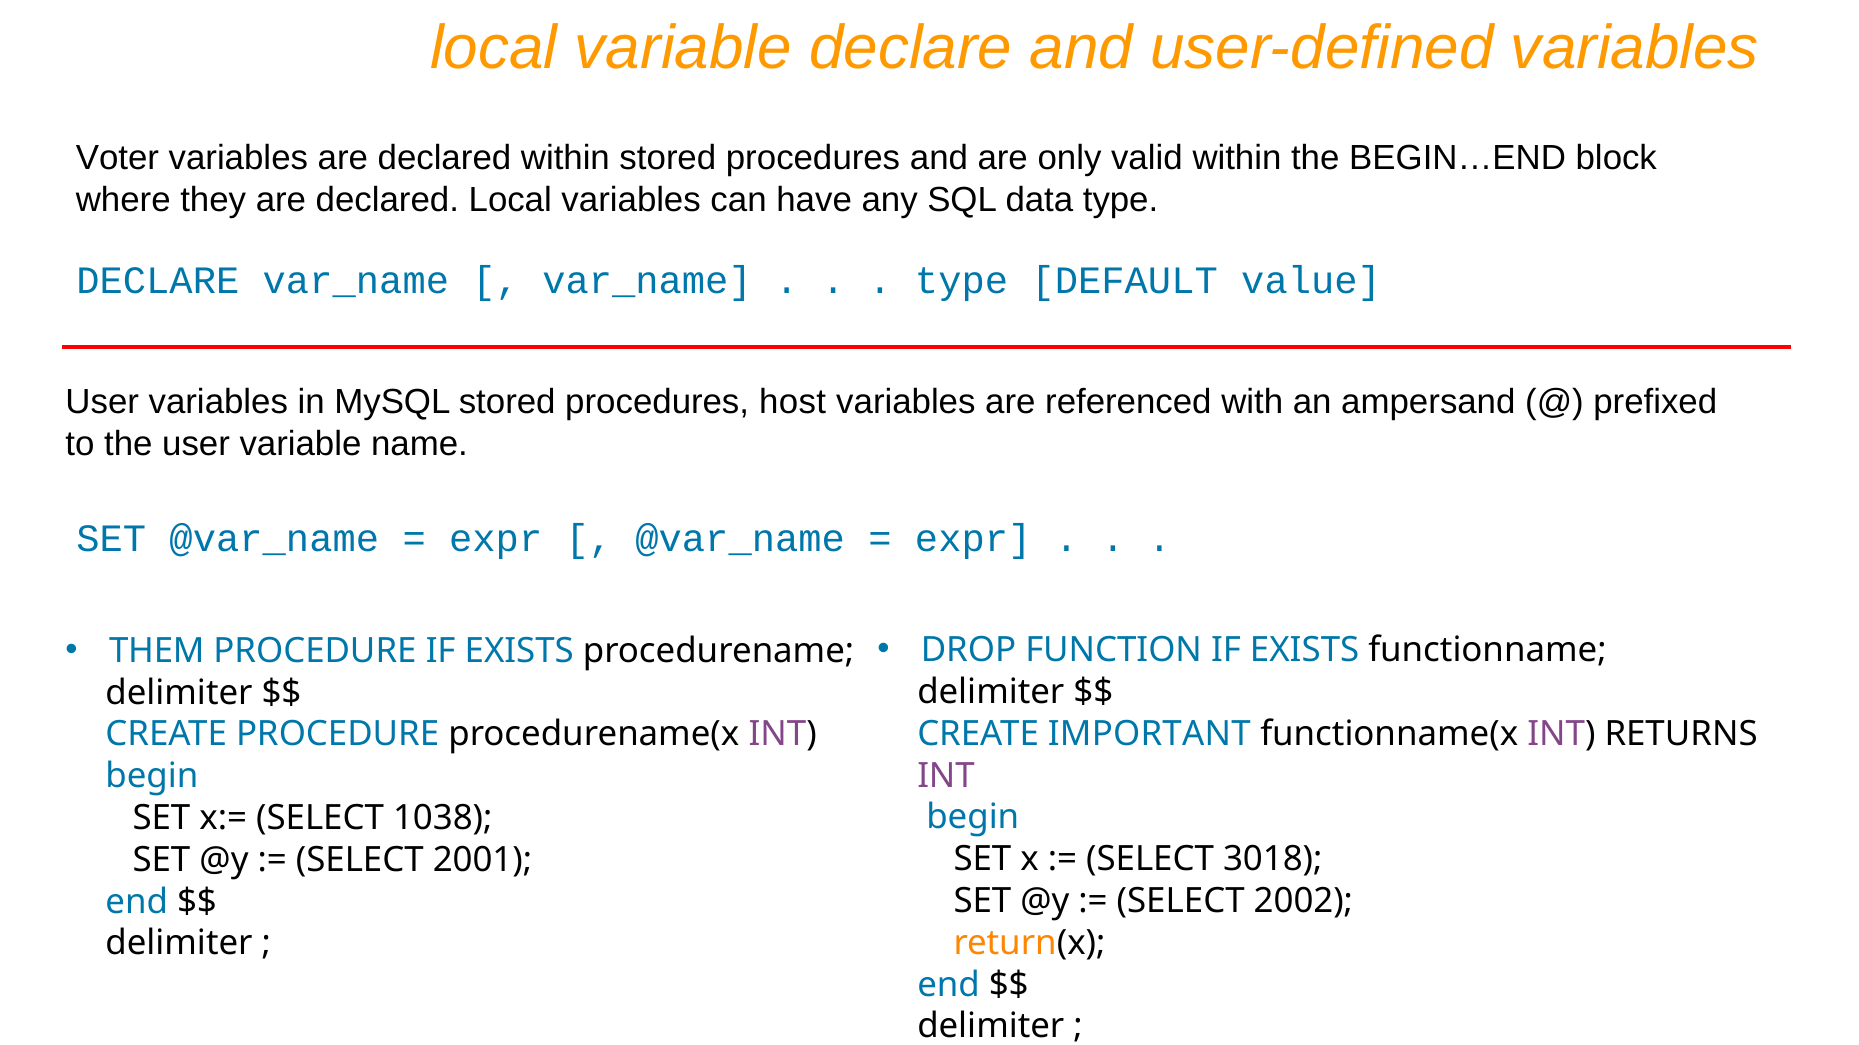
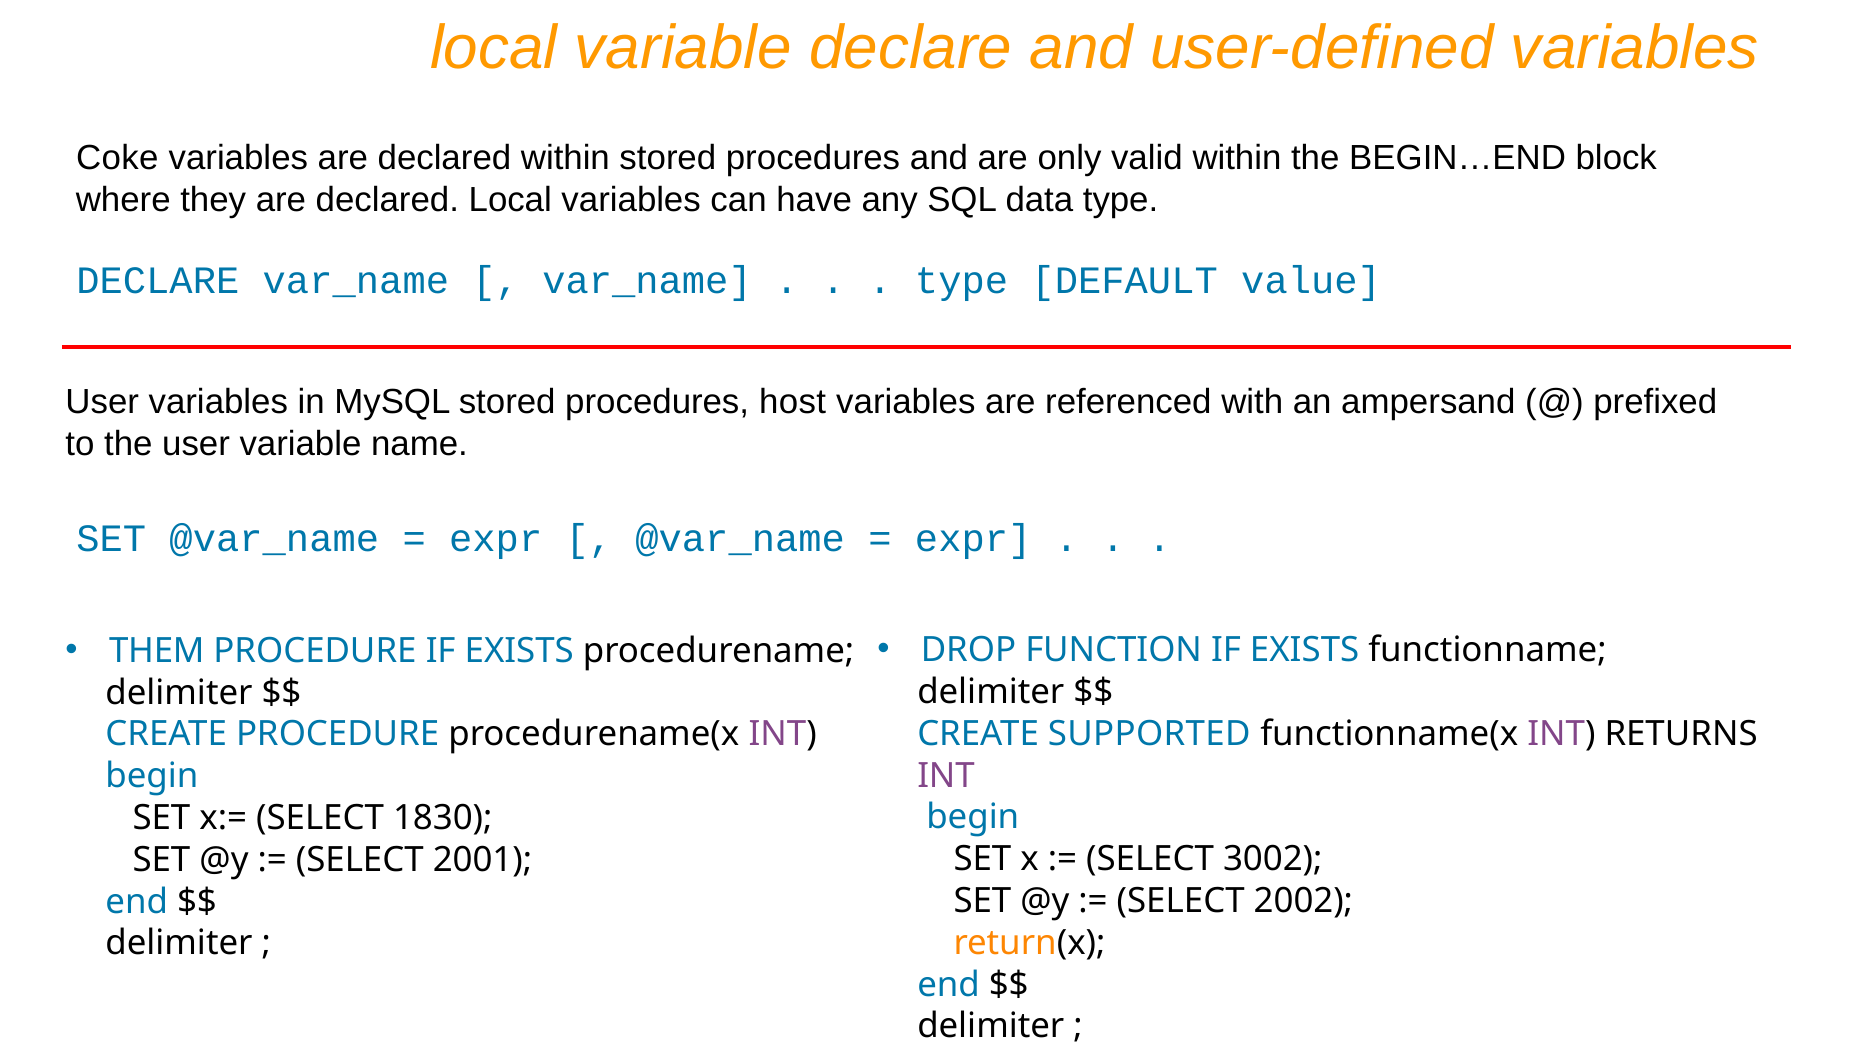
Voter: Voter -> Coke (117, 158)
IMPORTANT: IMPORTANT -> SUPPORTED (1149, 734)
1038: 1038 -> 1830 (443, 819)
3018: 3018 -> 3002 (1273, 860)
